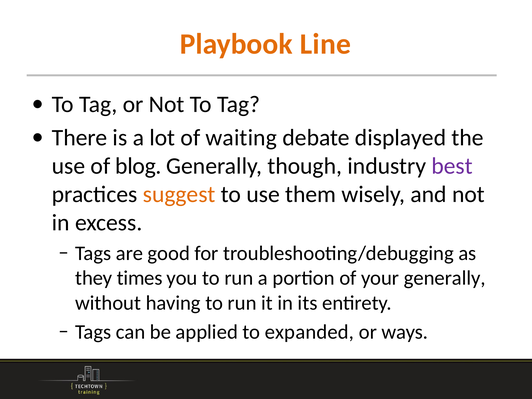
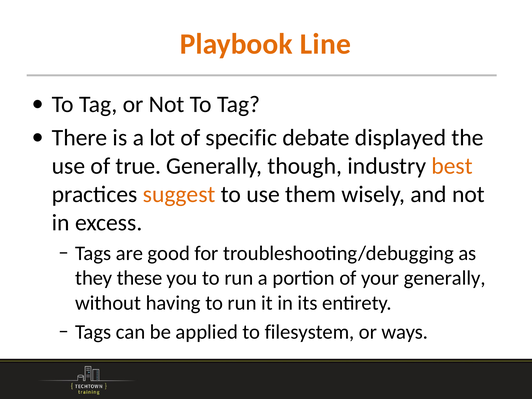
waiting: waiting -> specific (241, 138)
blog: blog -> true (138, 166)
best colour: purple -> orange (452, 166)
times: times -> these (140, 278)
expanded: expanded -> filesystem (310, 332)
